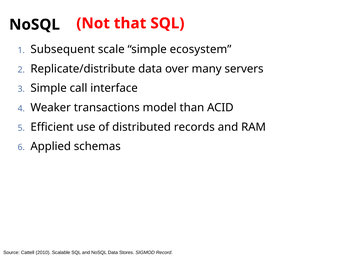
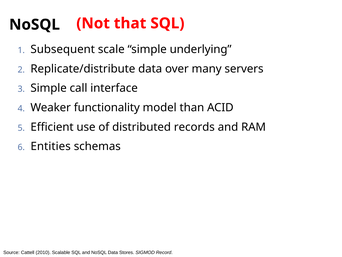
ecosystem: ecosystem -> underlying (201, 49)
transactions: transactions -> functionality (107, 107)
Applied: Applied -> Entities (51, 146)
